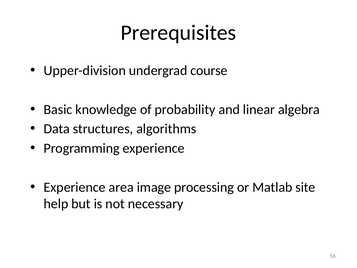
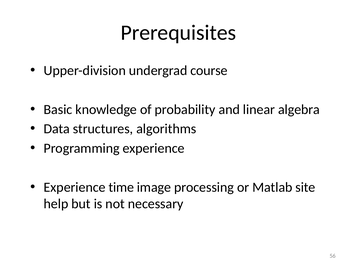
area: area -> time (121, 187)
